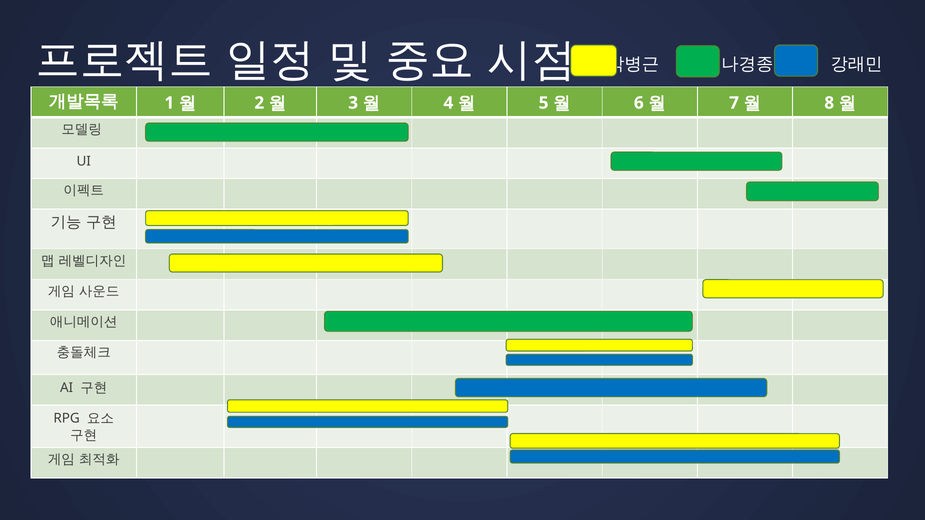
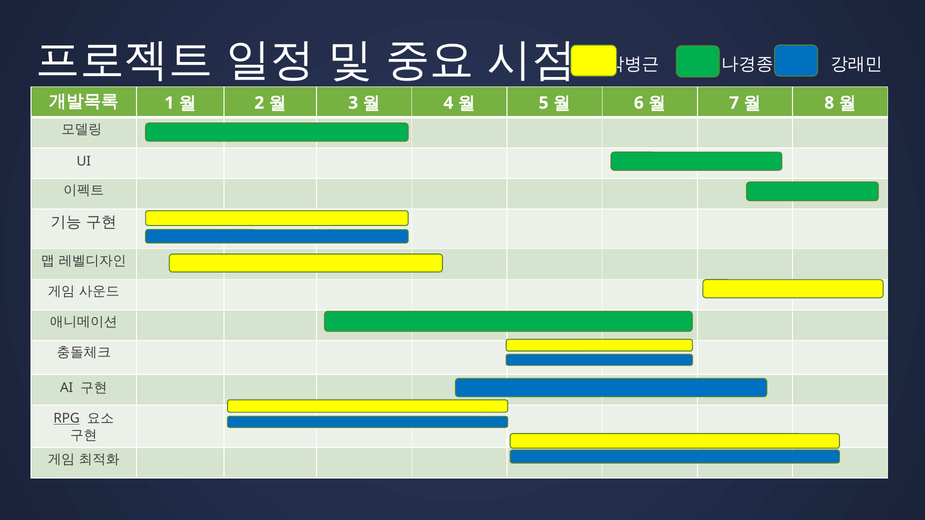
RPG underline: none -> present (67, 419)
